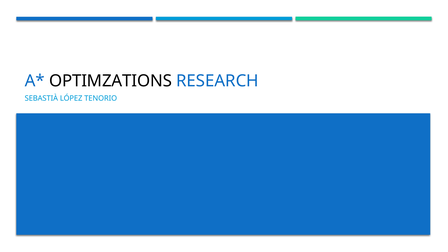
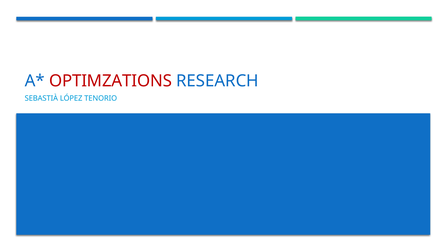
OPTIMZATIONS colour: black -> red (110, 81)
